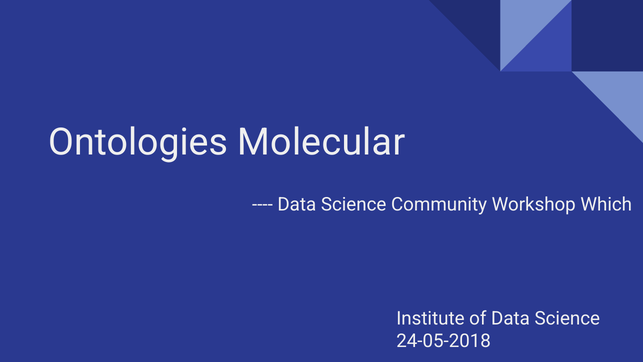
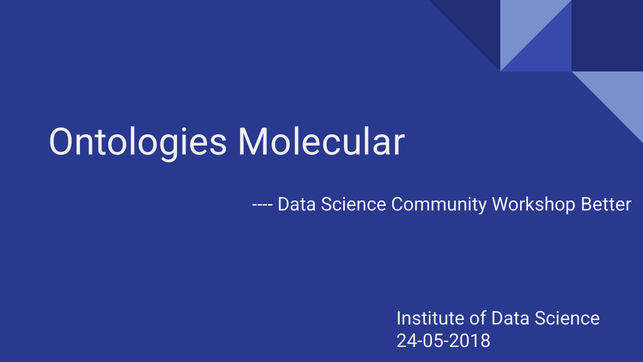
Which: Which -> Better (606, 205)
